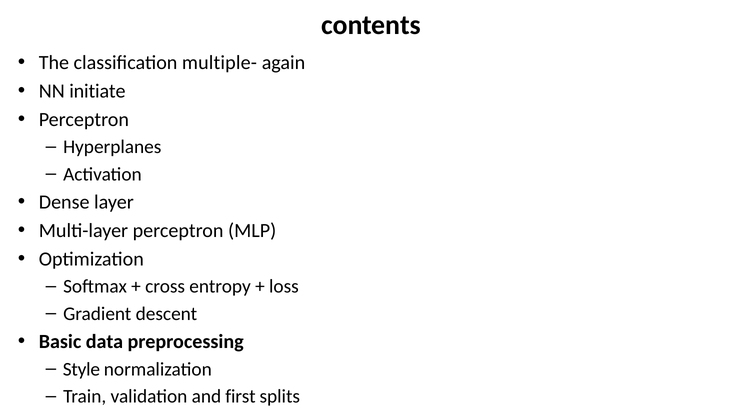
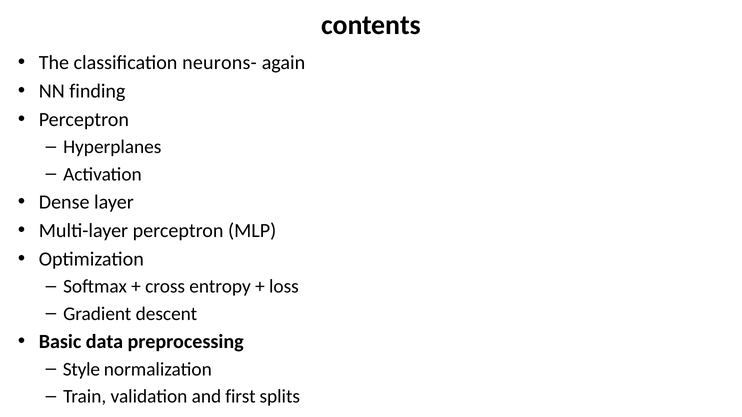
multiple-: multiple- -> neurons- (219, 63)
initiate: initiate -> finding (97, 91)
